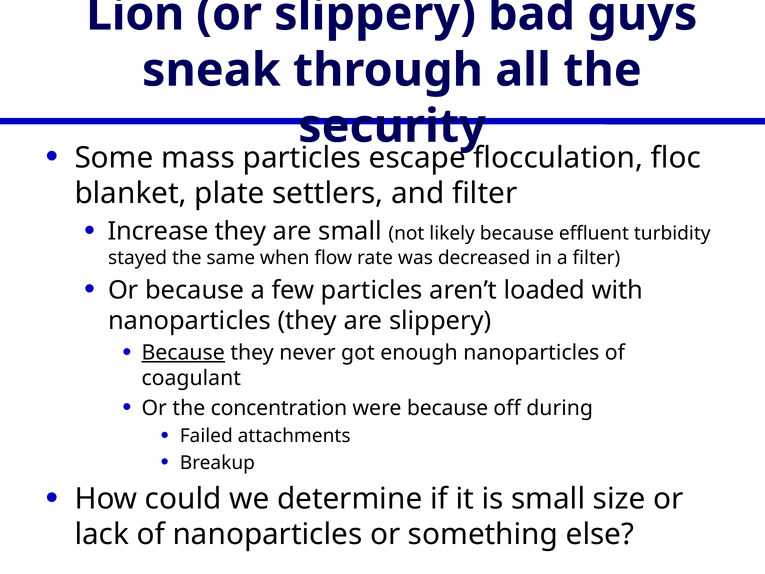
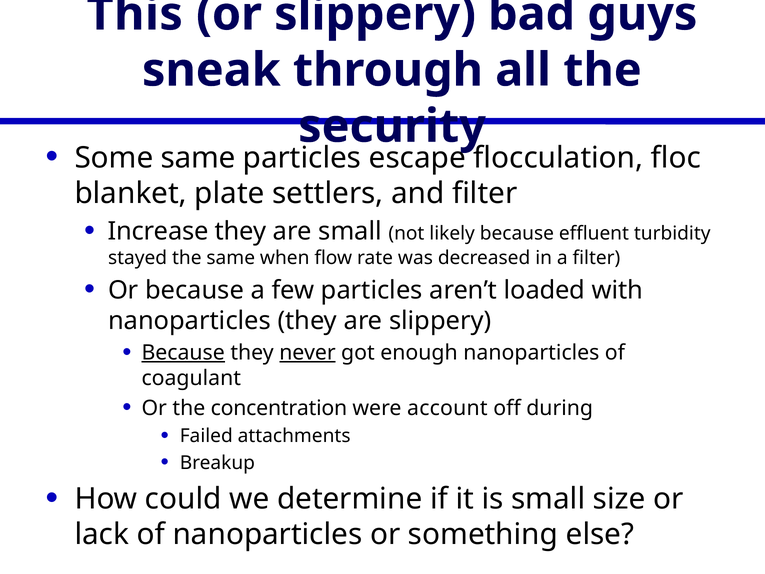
Lion: Lion -> This (135, 14)
Some mass: mass -> same (198, 158)
never underline: none -> present (307, 353)
were because: because -> account (447, 408)
